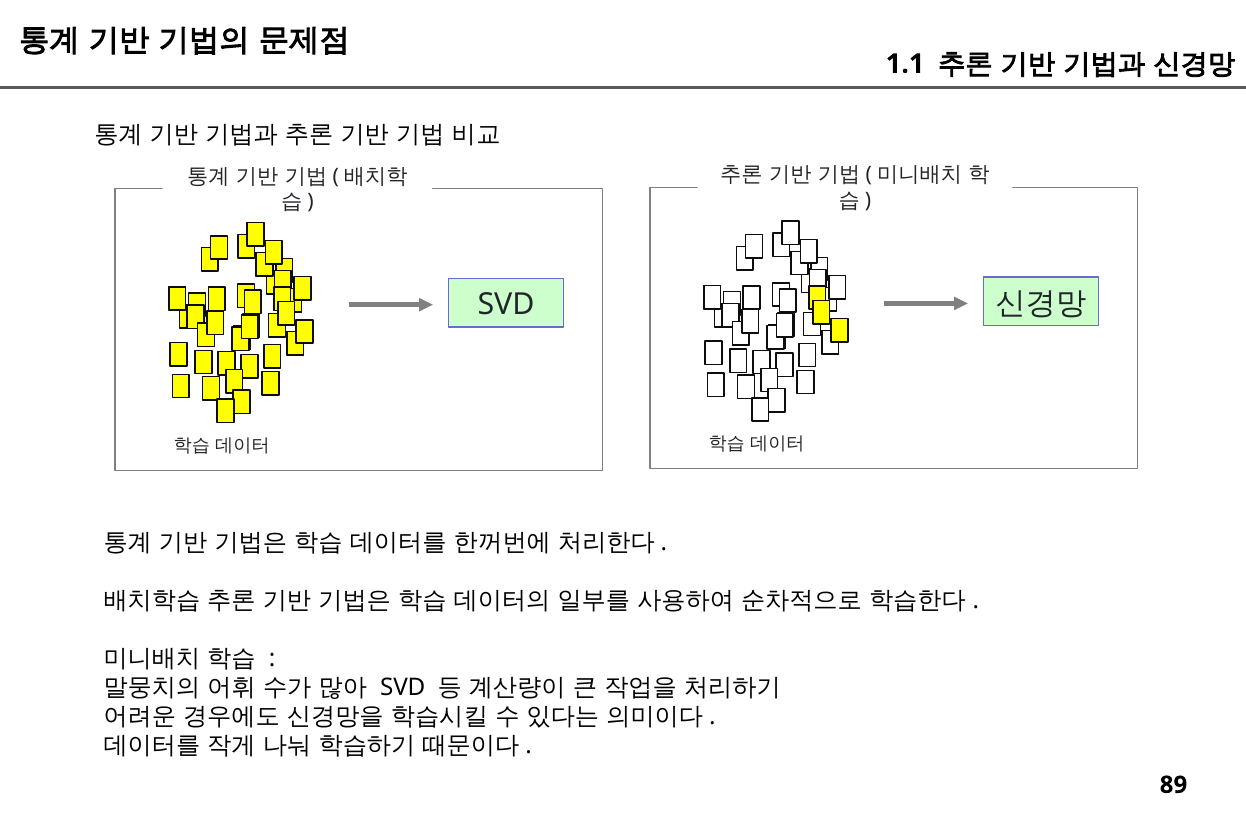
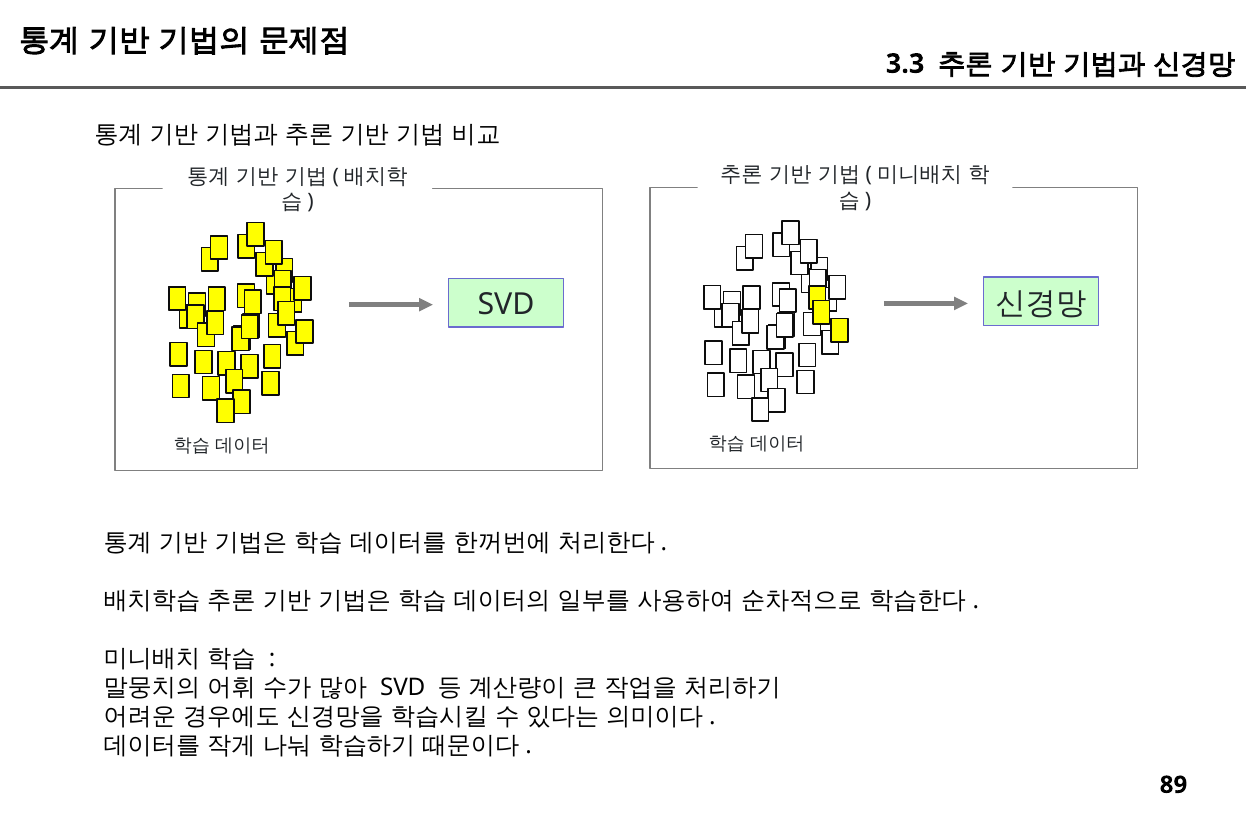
1.1: 1.1 -> 3.3 (905, 64)
